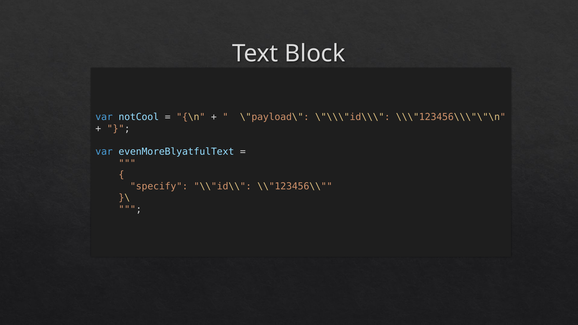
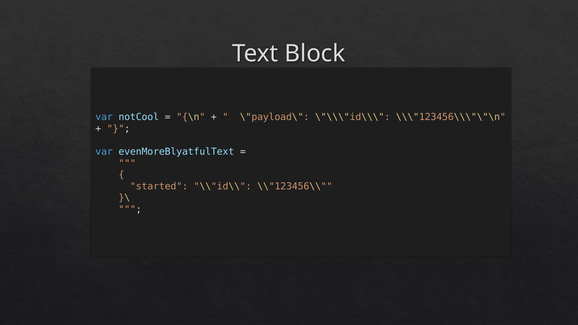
specify: specify -> started (159, 186)
